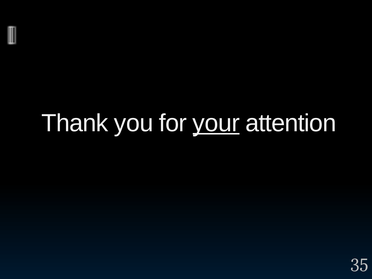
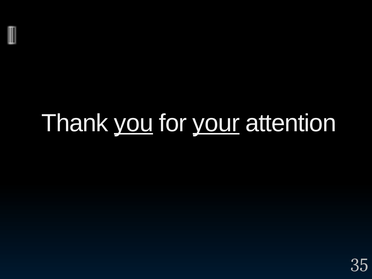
you underline: none -> present (134, 123)
